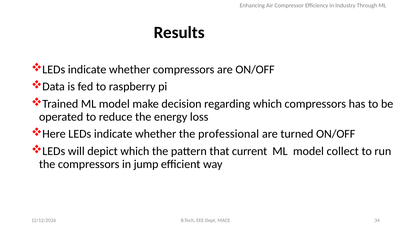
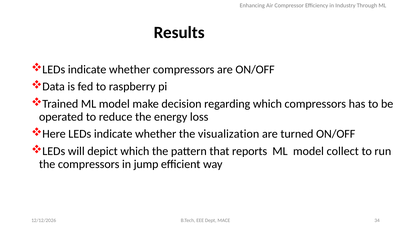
professional: professional -> visualization (229, 134)
current: current -> reports (250, 151)
